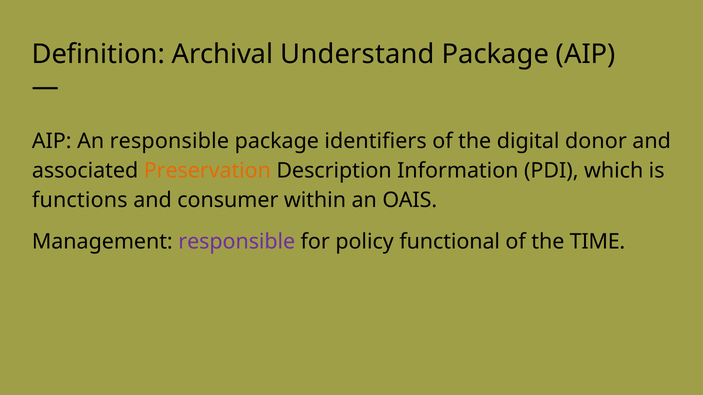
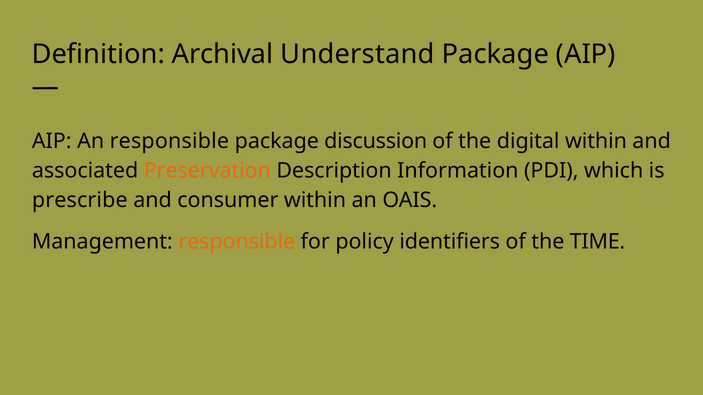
identifiers: identifiers -> discussion (376, 141)
digital donor: donor -> within (596, 141)
functions: functions -> prescribe (80, 200)
responsible colour: purple -> orange (237, 242)
functional: functional -> identifiers (450, 242)
